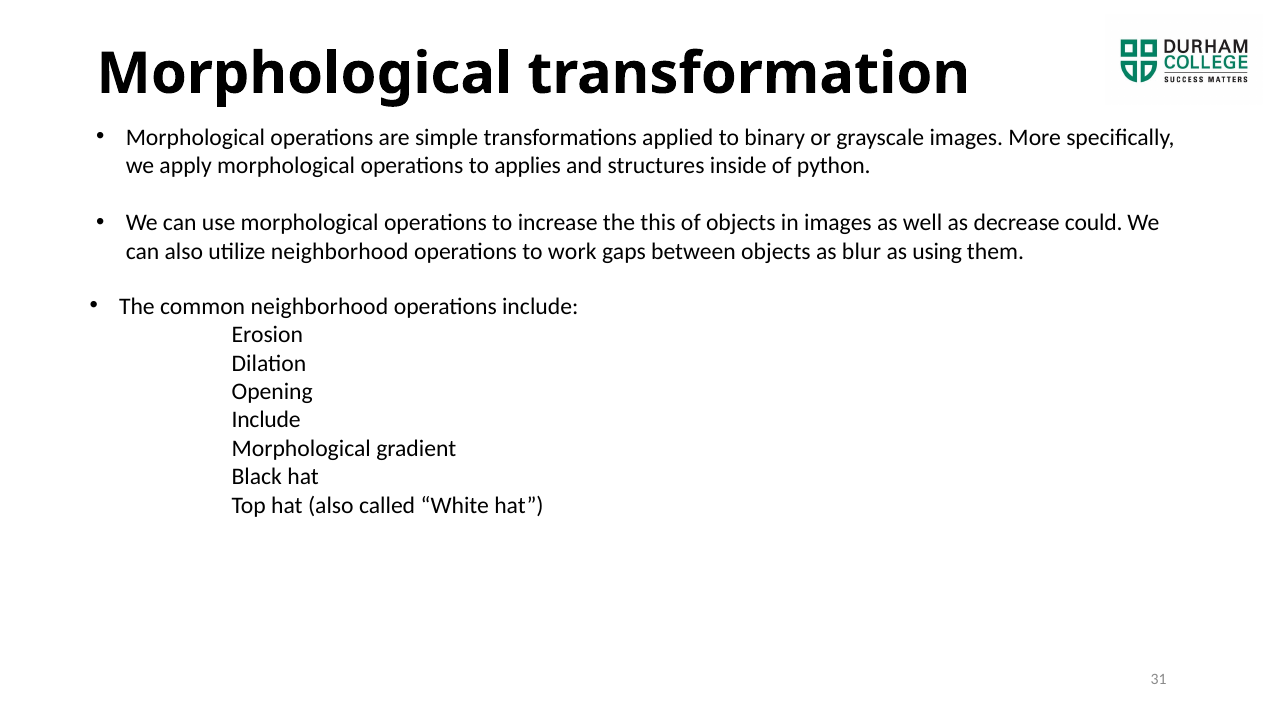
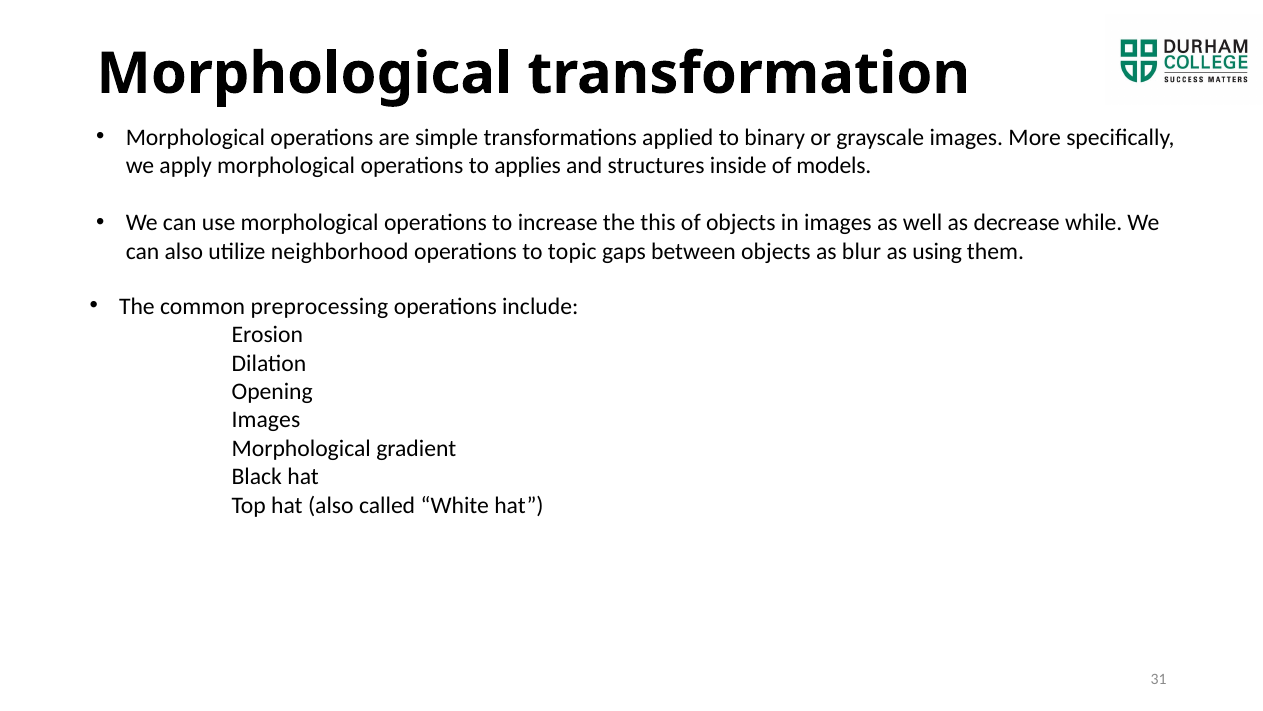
python: python -> models (834, 166)
could: could -> while (1094, 223)
work: work -> topic (572, 251)
common neighborhood: neighborhood -> preprocessing (319, 306)
Include: Include -> Images (266, 420)
